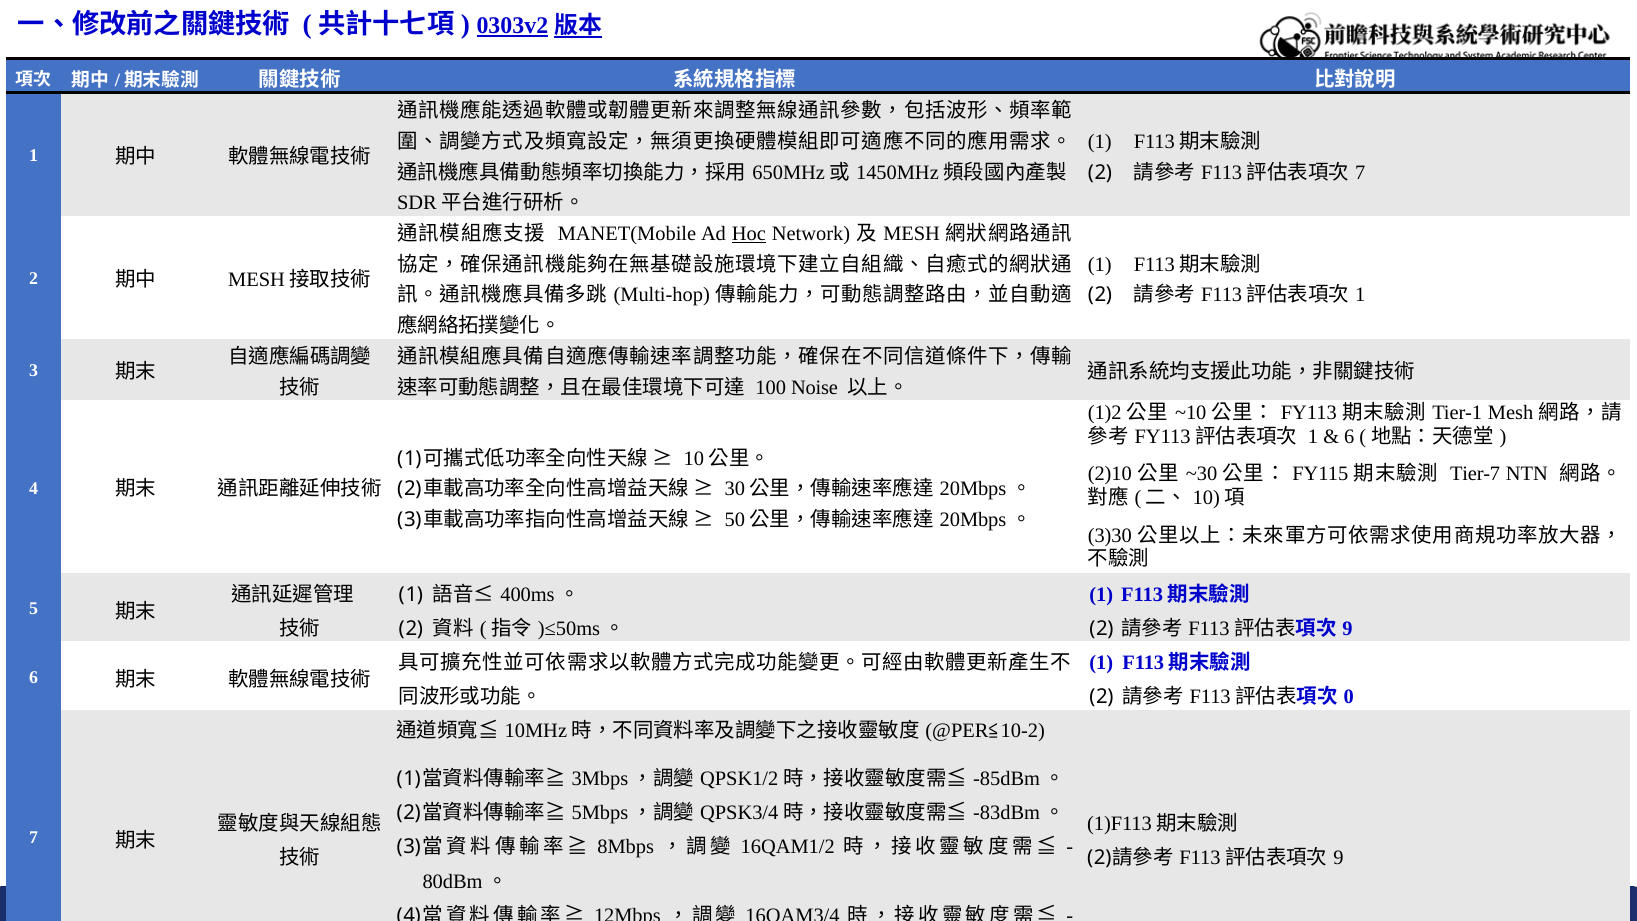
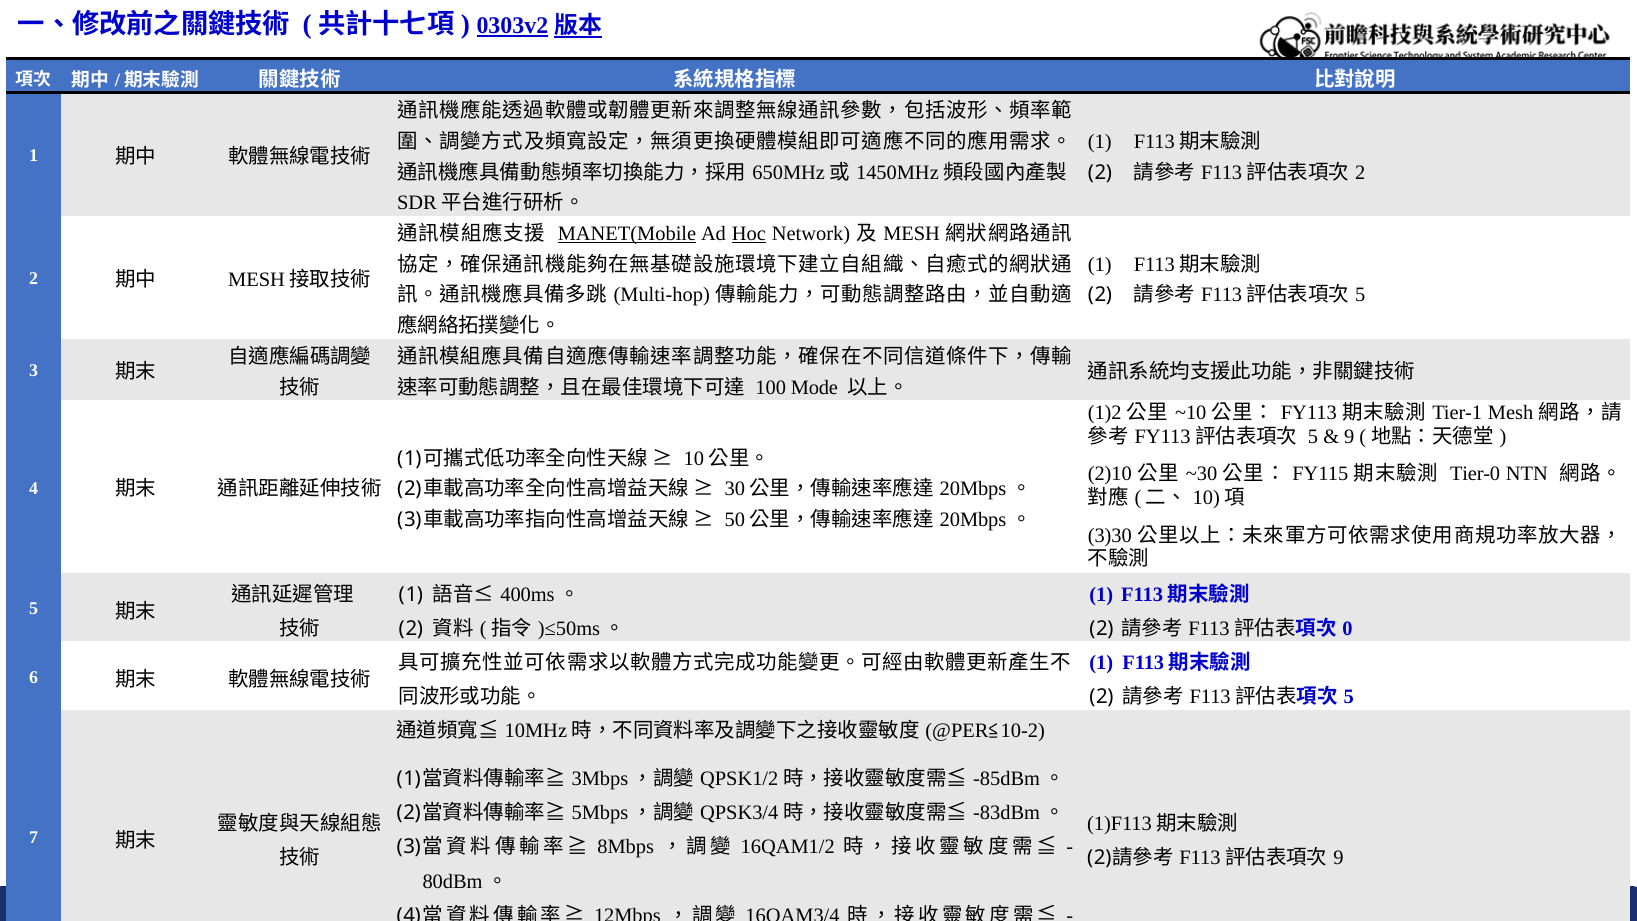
7: 7 -> 2 (1360, 172)
MANET(Mobile underline: none -> present (627, 234)
1: 1 -> 5 (1360, 295)
Noise: Noise -> Mode (814, 387)
1: 1 -> 5 (1313, 436)
6: 6 -> 9 (1349, 436)
Tier-7: Tier-7 -> Tier-0 (1475, 474)
9: 9 -> 0 (1348, 629)
0: 0 -> 5 (1349, 697)
